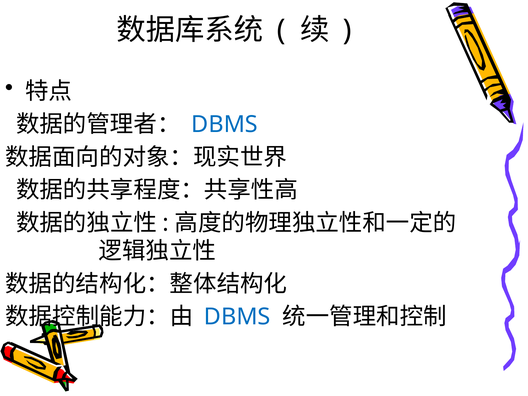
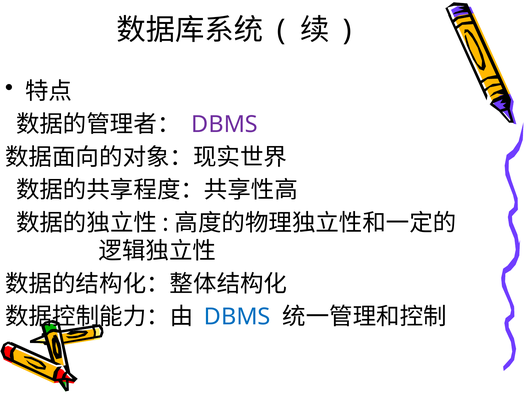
DBMS colour: blue -> purple (225, 124)
